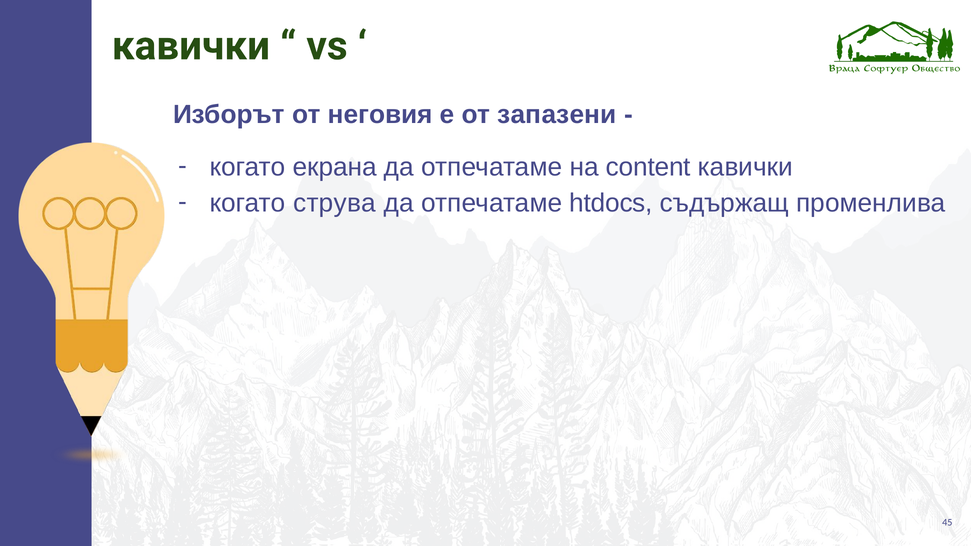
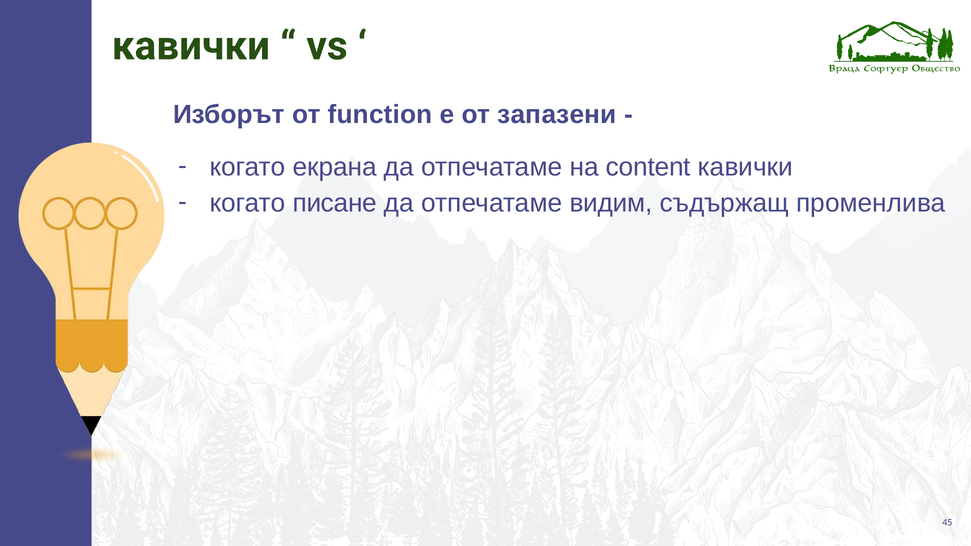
неговия: неговия -> function (380, 114)
струва: струва -> писане (335, 203)
htdocs: htdocs -> видим (611, 203)
